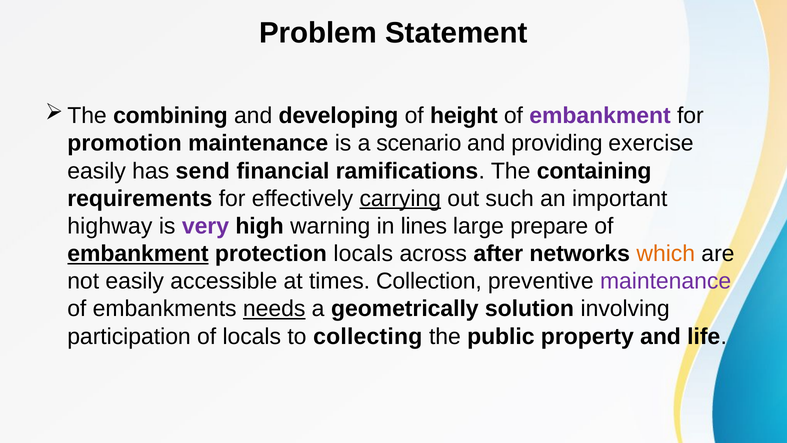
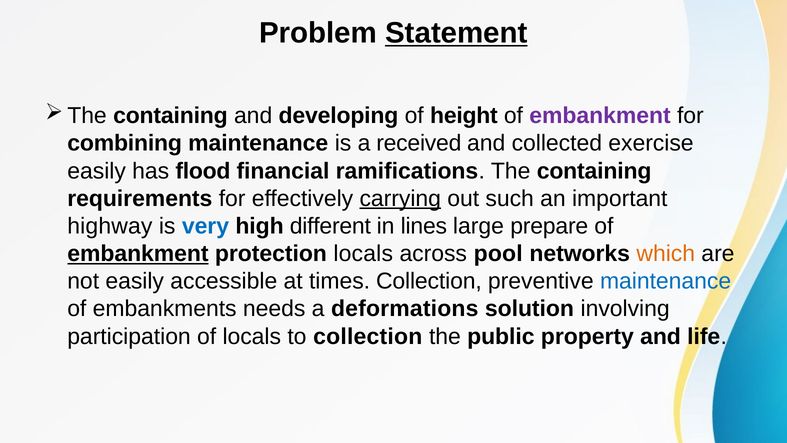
Statement underline: none -> present (456, 33)
combining: combining -> containing (170, 116)
promotion: promotion -> combining (125, 143)
scenario: scenario -> received (419, 143)
providing: providing -> collected (557, 143)
send: send -> flood (203, 171)
very colour: purple -> blue (205, 226)
warning: warning -> different (330, 226)
after: after -> pool (498, 254)
maintenance colour: purple -> blue (666, 281)
needs underline: present -> none (274, 309)
geometrically: geometrically -> deformations (405, 309)
to collecting: collecting -> collection (368, 336)
